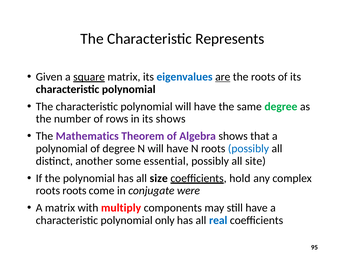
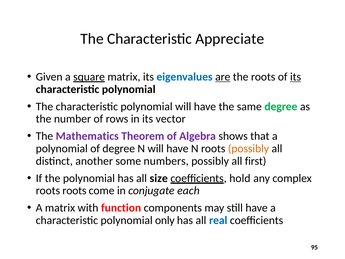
Represents: Represents -> Appreciate (230, 39)
its underline: none -> present (296, 77)
its shows: shows -> vector (171, 119)
possibly colour: blue -> orange (248, 148)
essential: essential -> numbers (166, 161)
site: site -> first (256, 161)
were: were -> each (188, 190)
multiply: multiply -> function (121, 208)
